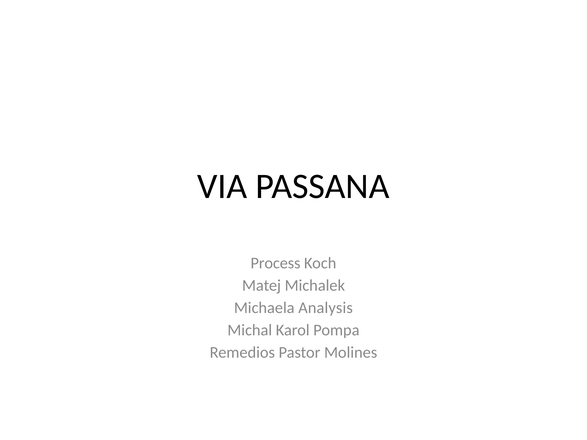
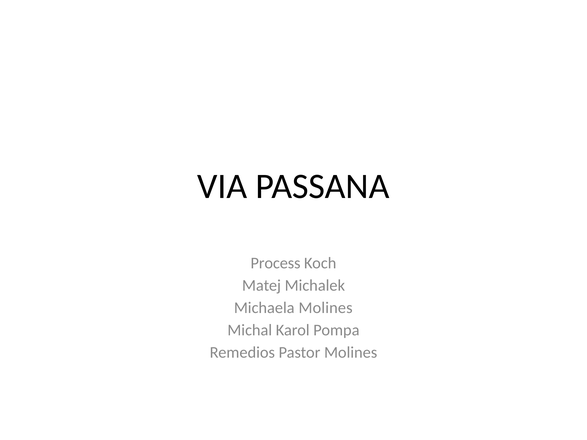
Michaela Analysis: Analysis -> Molines (326, 308)
